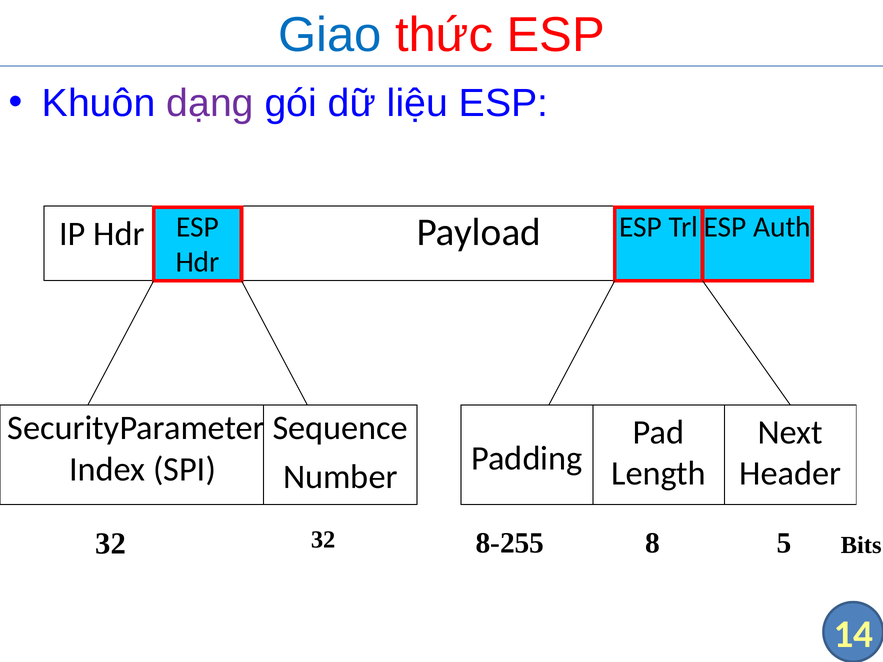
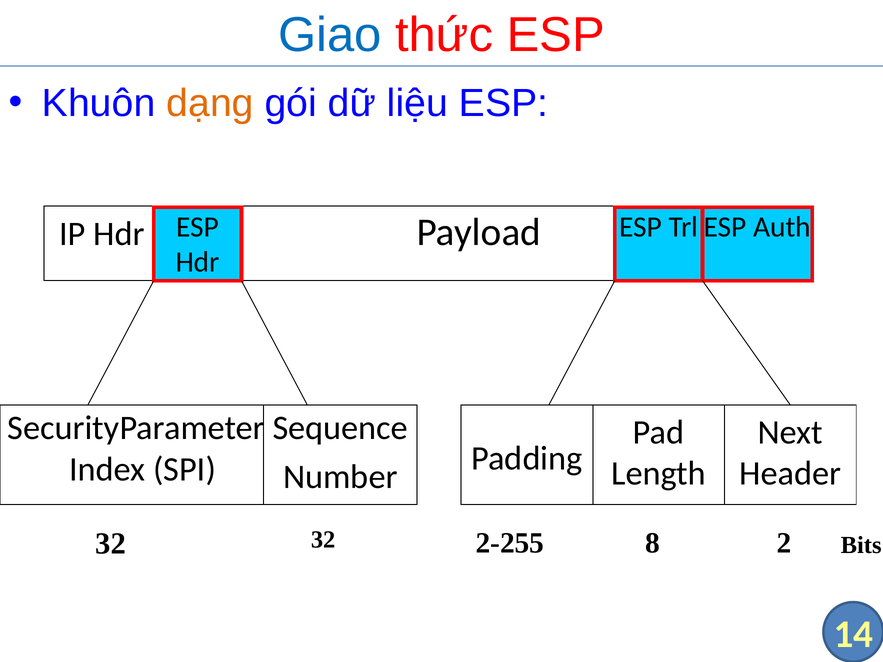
dạng colour: purple -> orange (210, 104)
8-255: 8-255 -> 2-255 (510, 543)
5: 5 -> 2 (784, 543)
